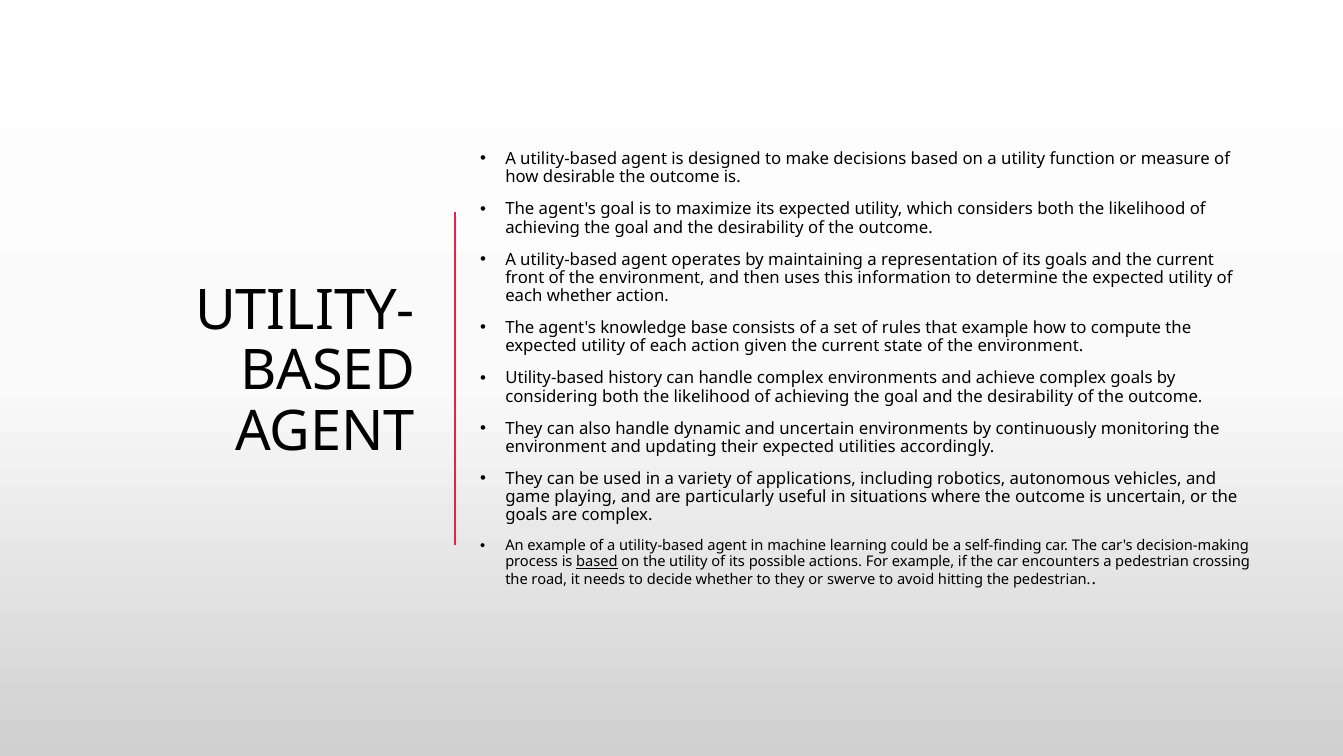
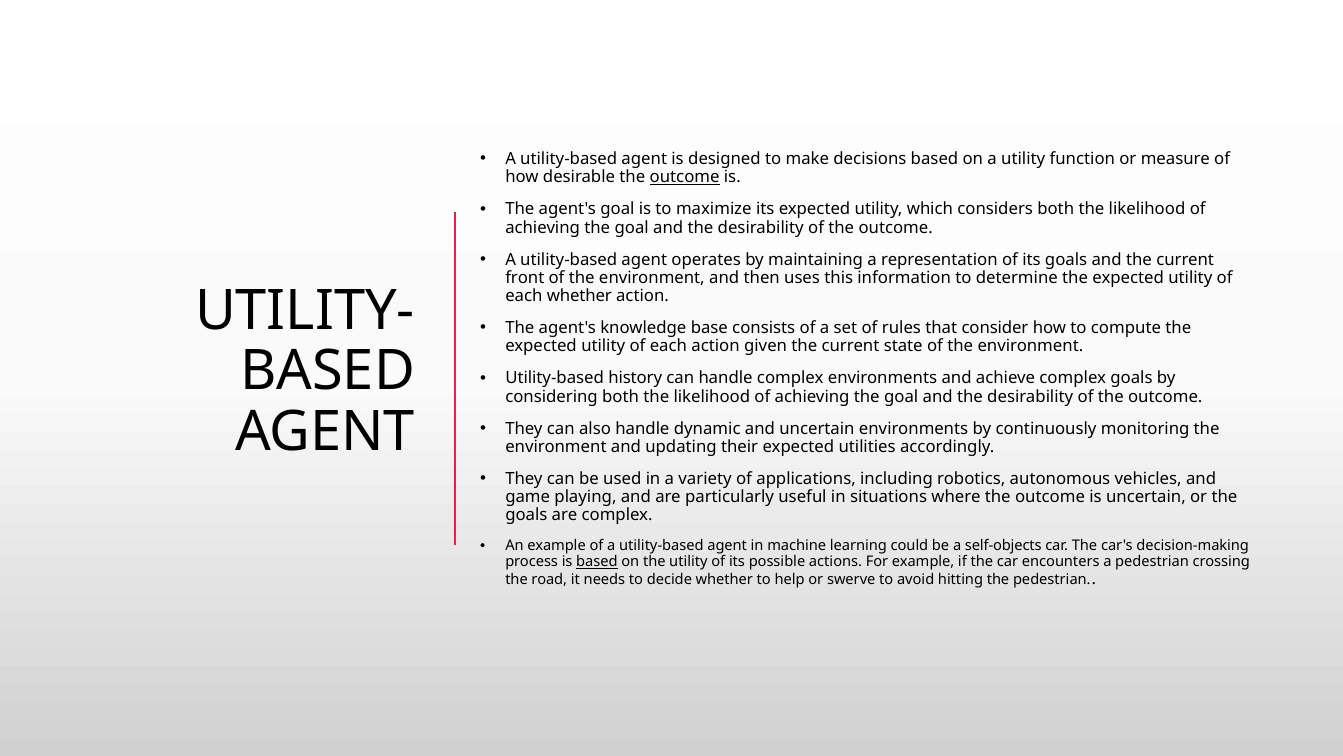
outcome underline: none -> present (685, 177)
that example: example -> consider (995, 328)
self-finding: self-finding -> self-objects (1003, 546)
to they: they -> help (790, 579)
